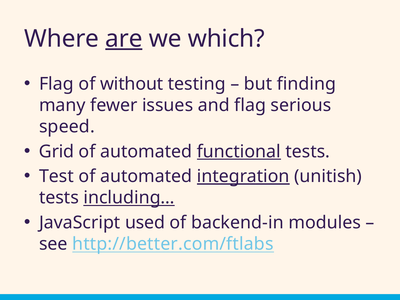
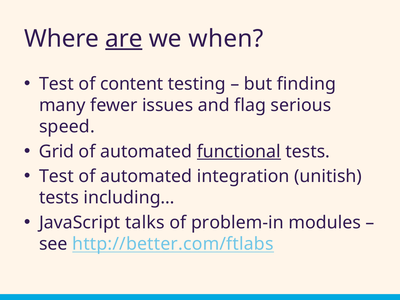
which: which -> when (226, 39)
Flag: Flag -> Test (56, 84)
without: without -> content (132, 84)
integration underline: present -> none (243, 176)
including… underline: present -> none (129, 198)
used: used -> talks (145, 223)
backend-in: backend-in -> problem-in (237, 223)
